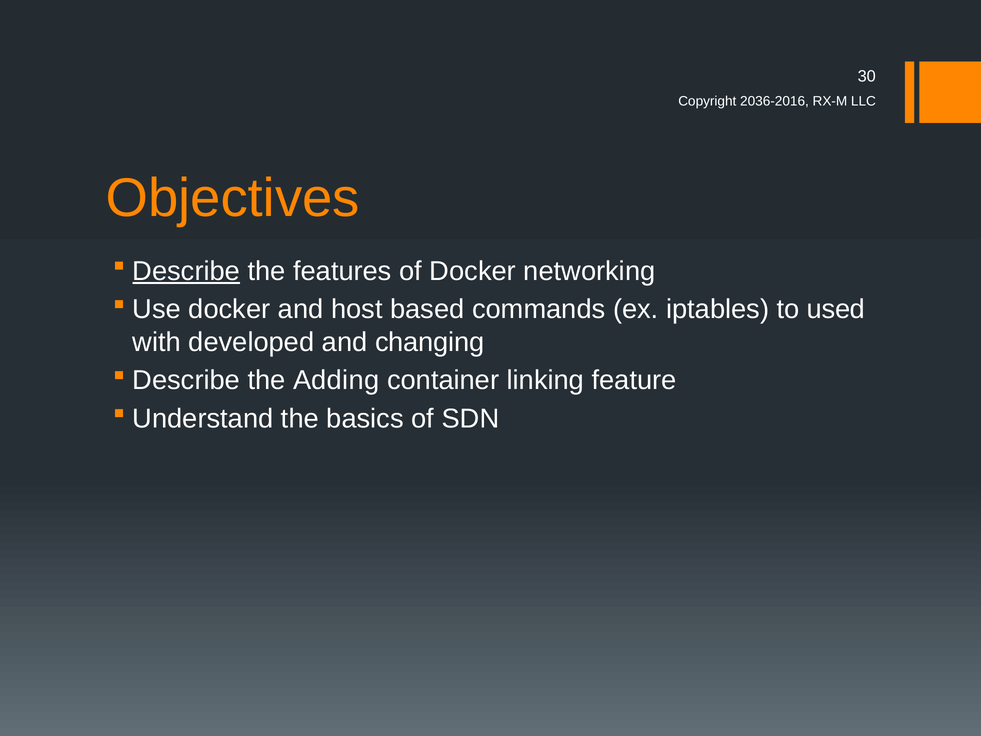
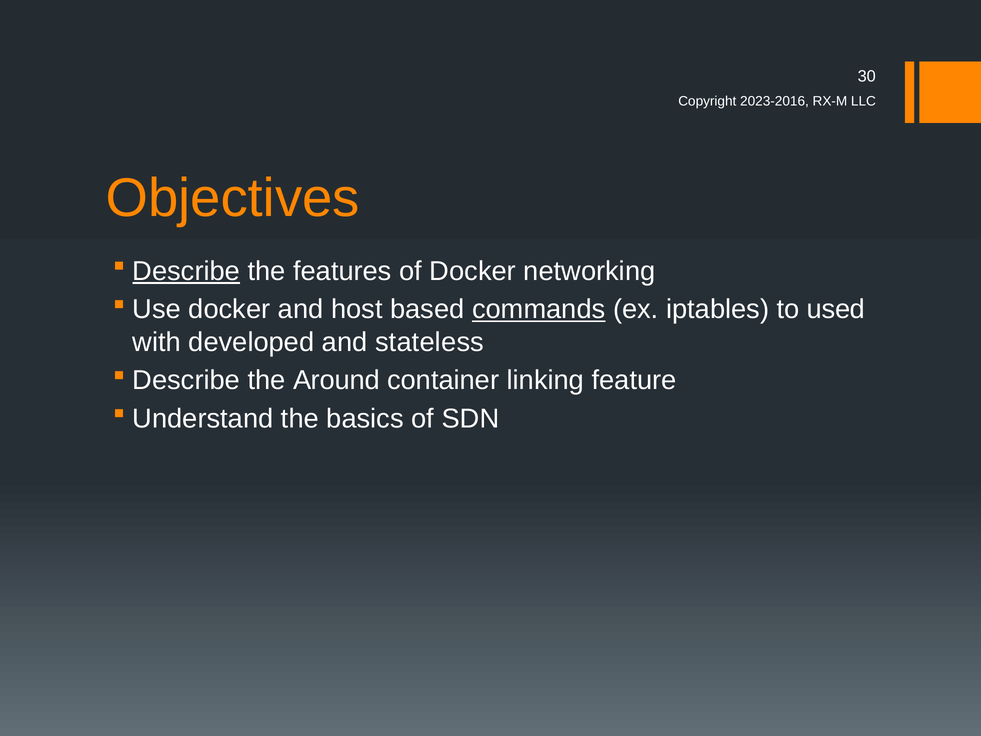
2036-2016: 2036-2016 -> 2023-2016 (774, 101)
commands underline: none -> present (539, 309)
changing: changing -> stateless (430, 342)
Adding: Adding -> Around (336, 380)
